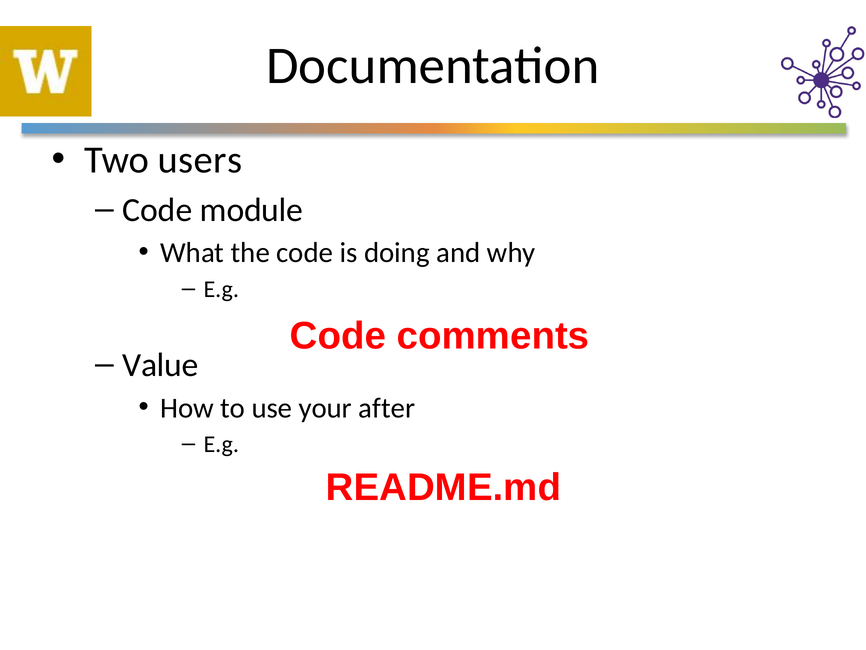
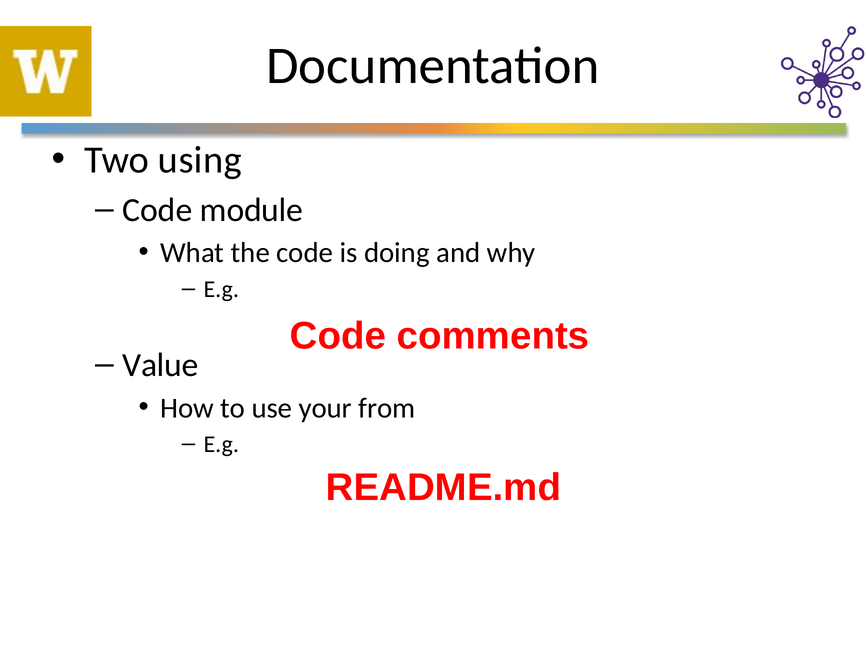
users: users -> using (200, 160)
after: after -> from (387, 408)
